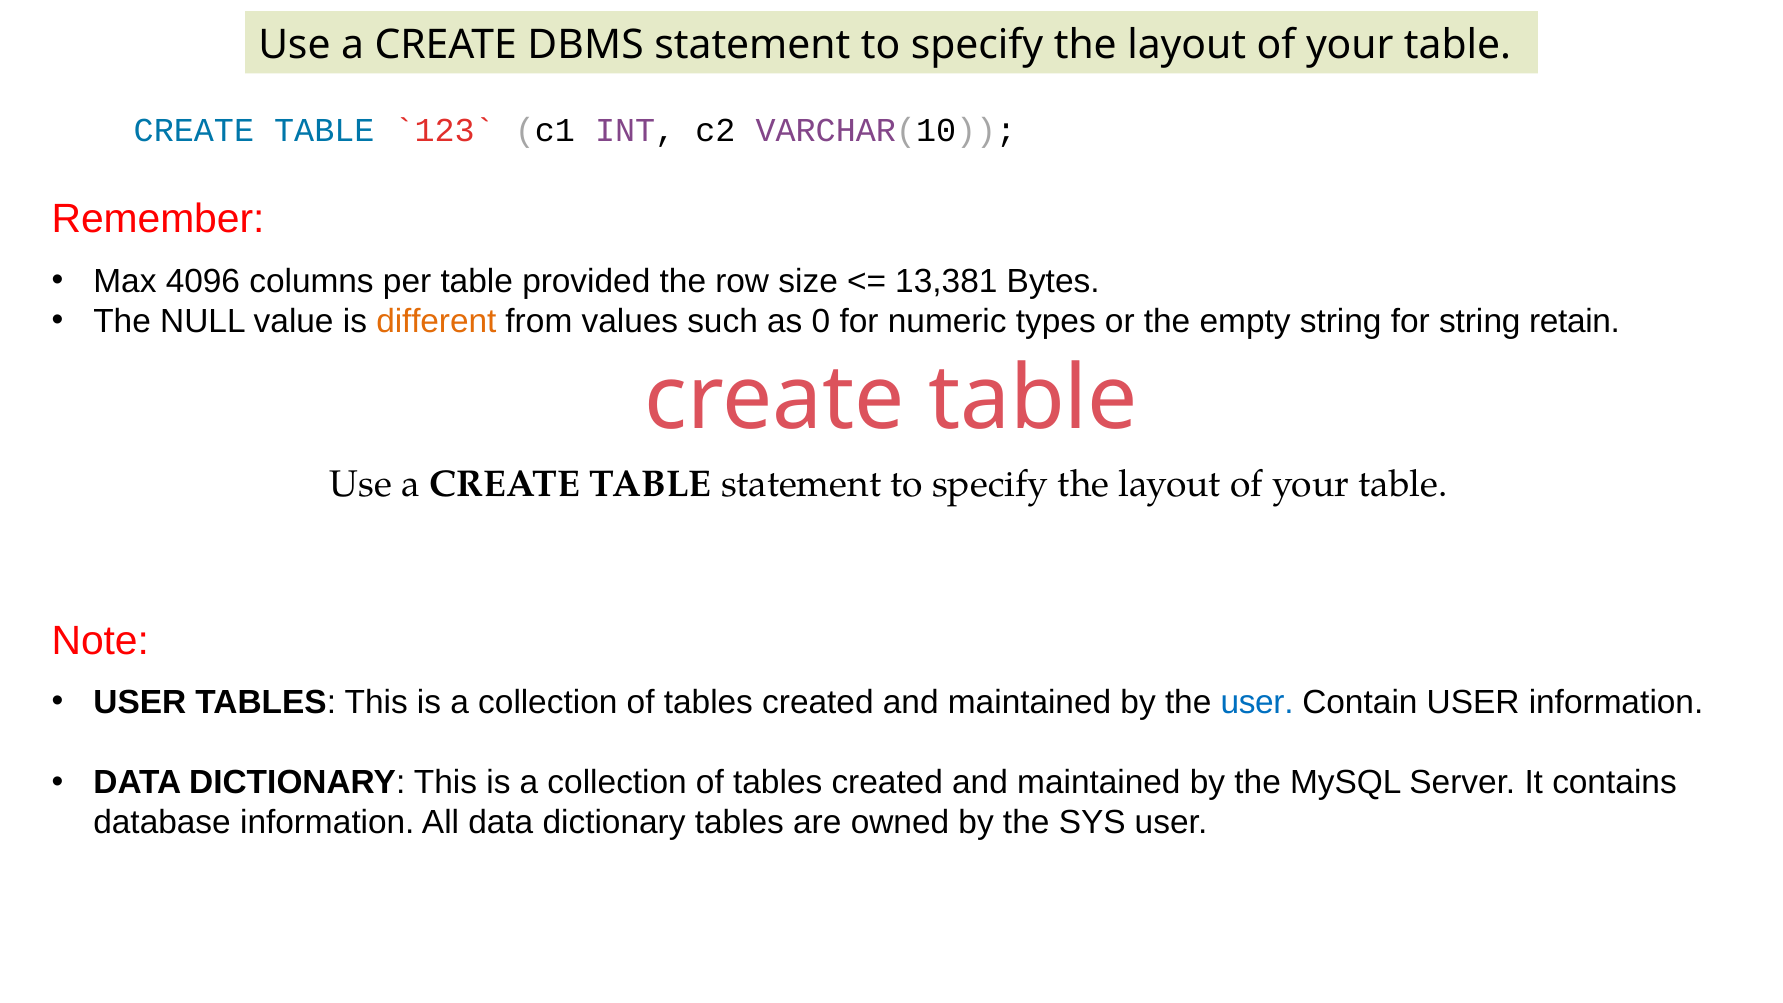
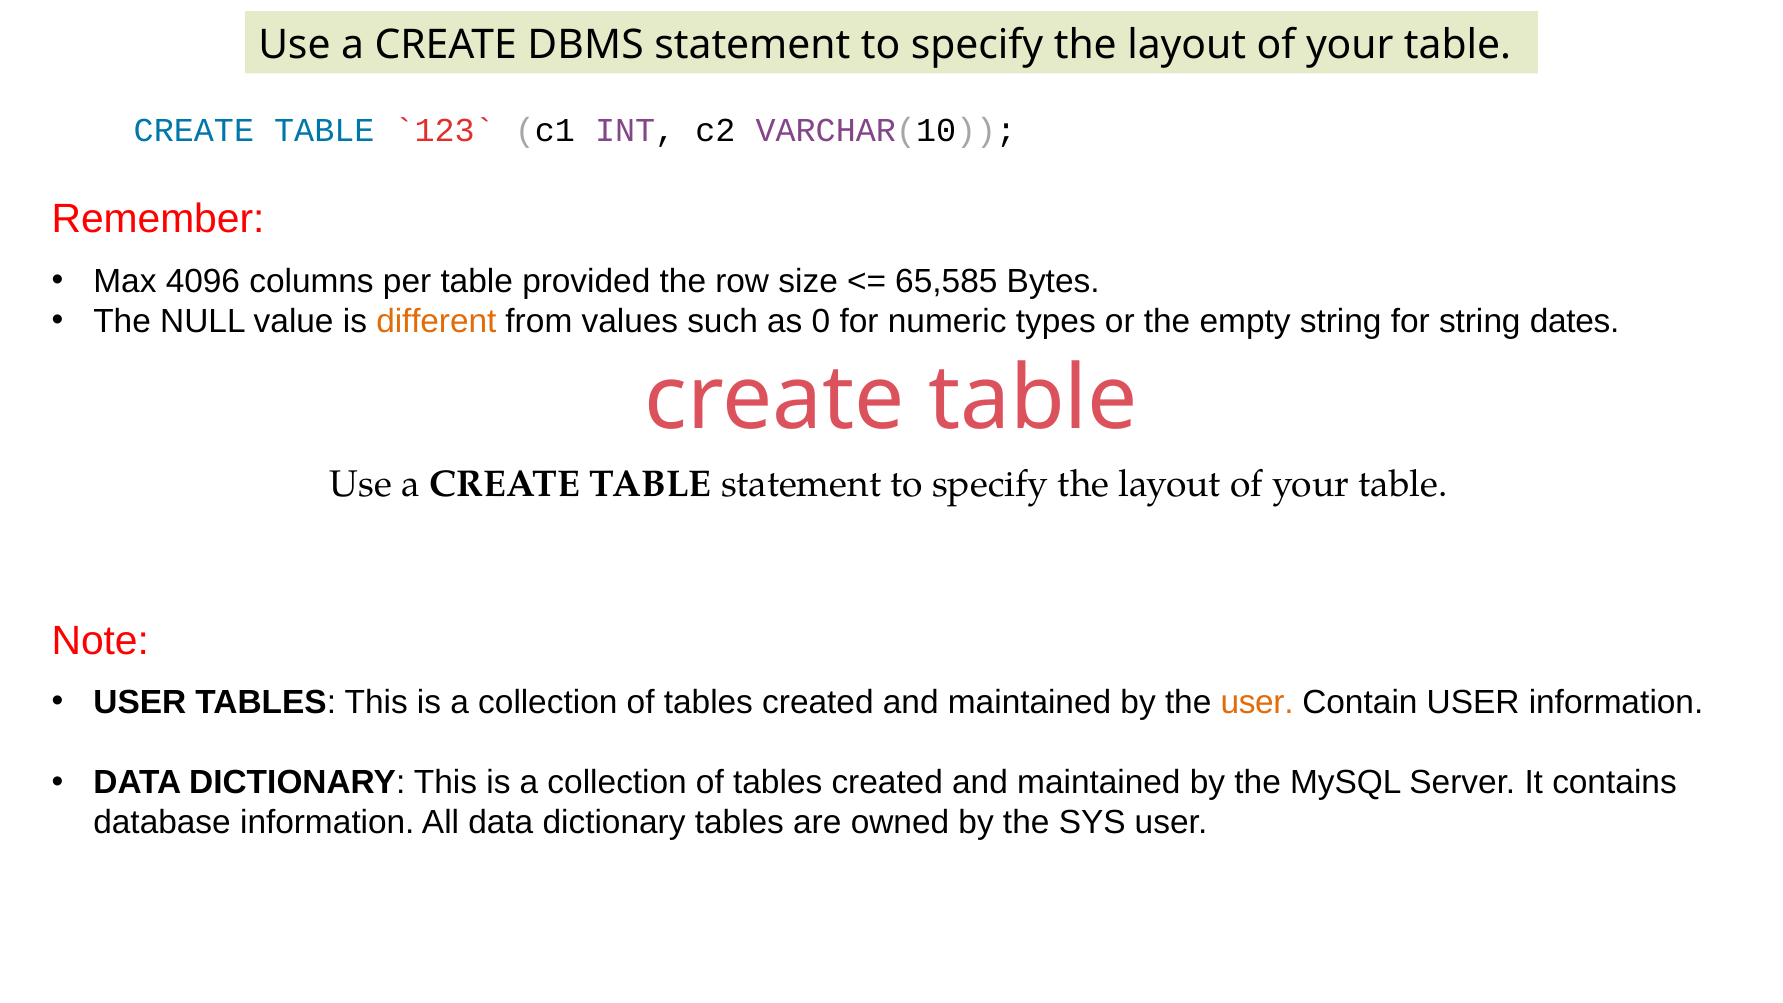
13,381: 13,381 -> 65,585 (946, 281)
retain: retain -> dates (1575, 321)
user colour: blue -> orange (1257, 703)
